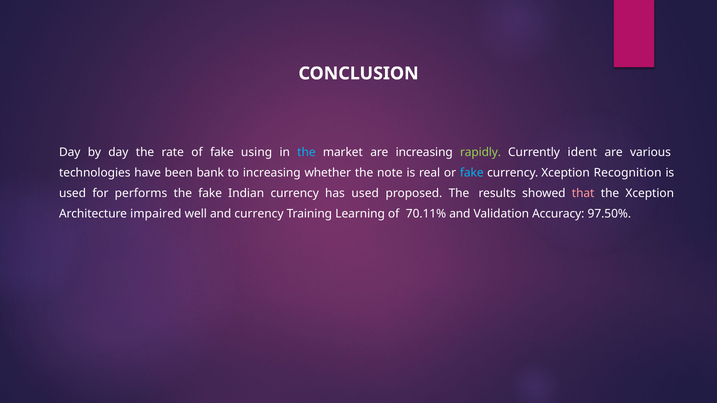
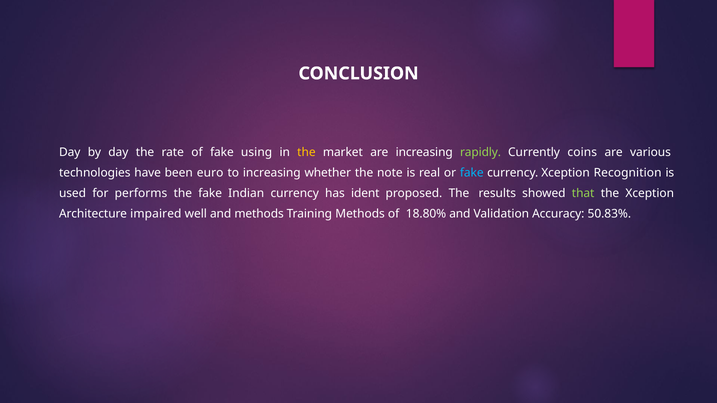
the colour: light blue -> yellow (306, 153)
ident: ident -> coins (582, 153)
bank: bank -> euro (210, 173)
has used: used -> ident (365, 194)
that colour: pink -> light green (583, 194)
and currency: currency -> methods (259, 214)
Training Learning: Learning -> Methods (360, 214)
70.11%: 70.11% -> 18.80% (426, 214)
97.50%: 97.50% -> 50.83% (609, 214)
